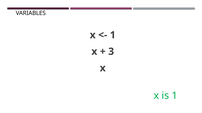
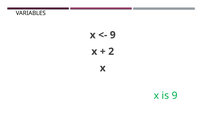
1: 1 -> 9 (113, 35)
3: 3 -> 2 (111, 52)
is 1: 1 -> 9 (175, 96)
